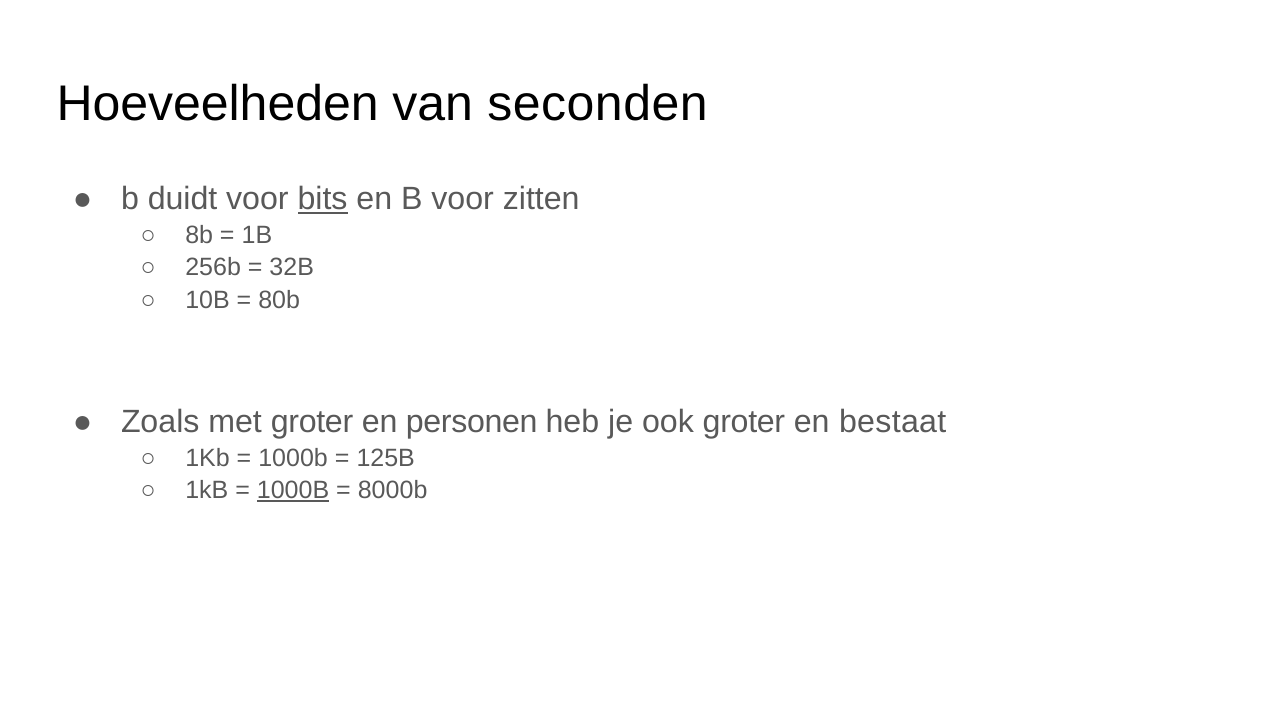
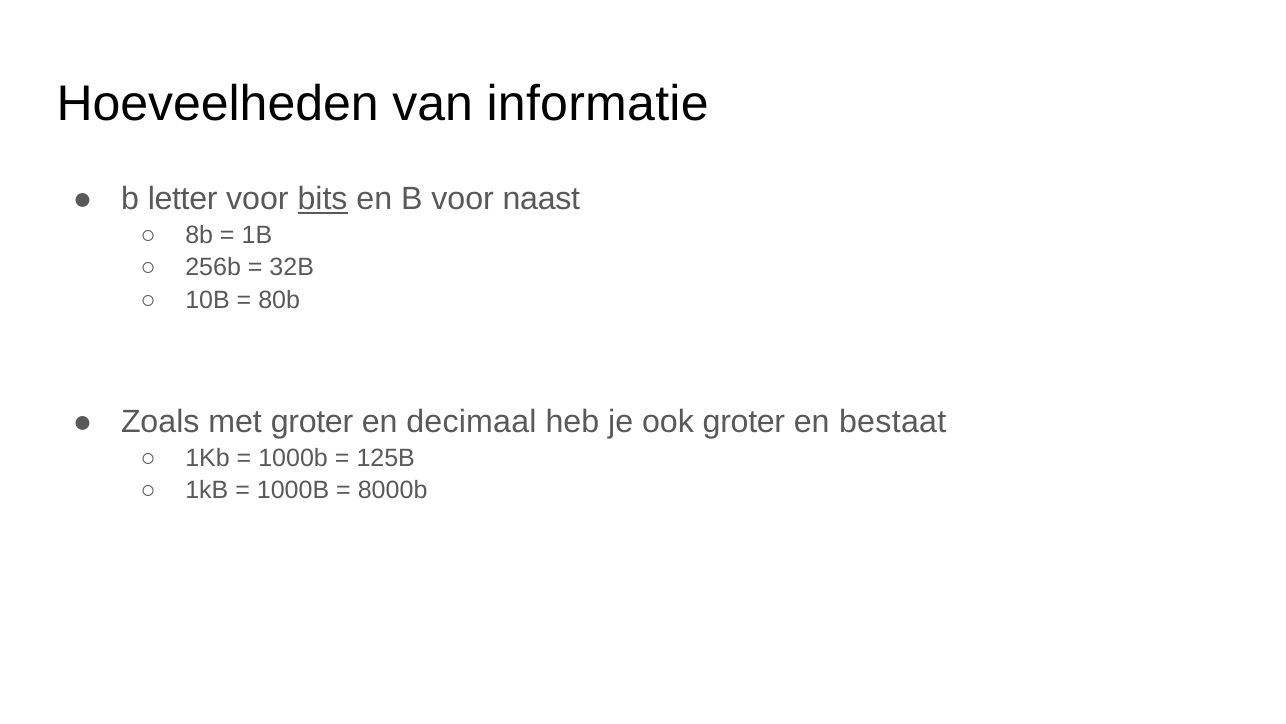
seconden: seconden -> informatie (598, 104)
duidt: duidt -> letter (183, 199)
zitten: zitten -> naast (541, 199)
personen: personen -> decimaal (471, 421)
1000B underline: present -> none (293, 490)
